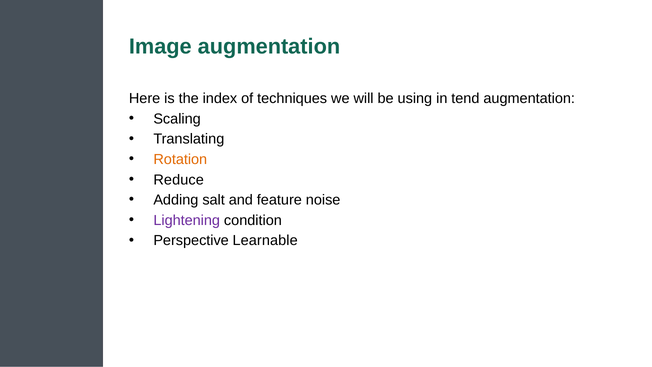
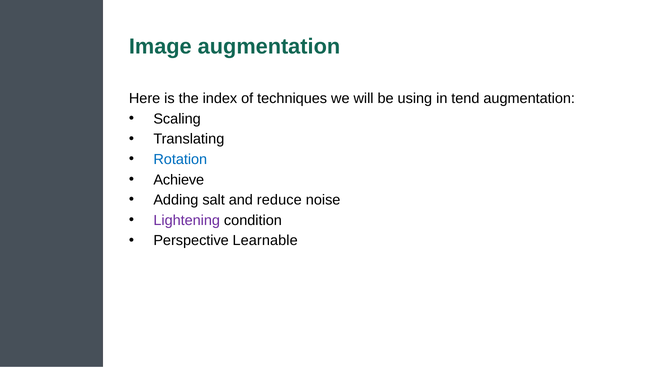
Rotation colour: orange -> blue (180, 159)
Reduce: Reduce -> Achieve (179, 180)
feature: feature -> reduce (279, 200)
